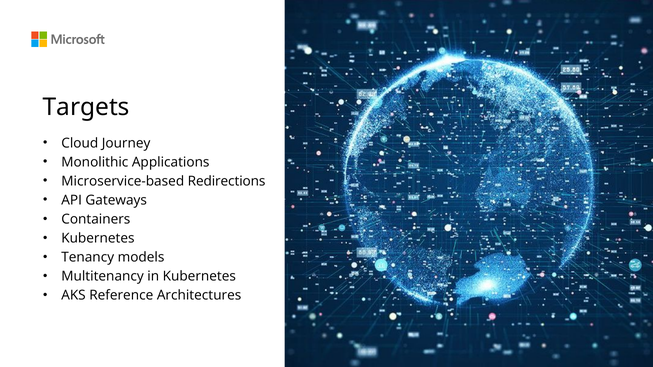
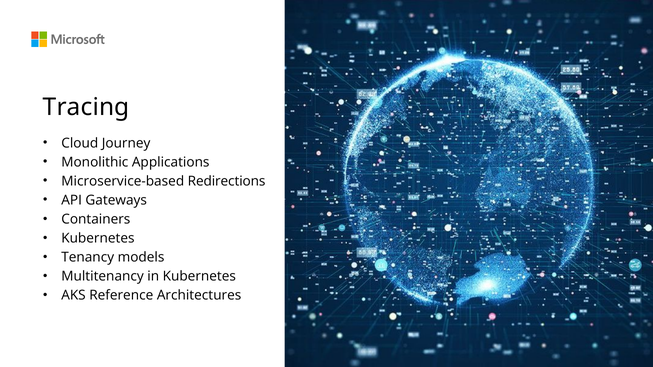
Targets: Targets -> Tracing (86, 107)
